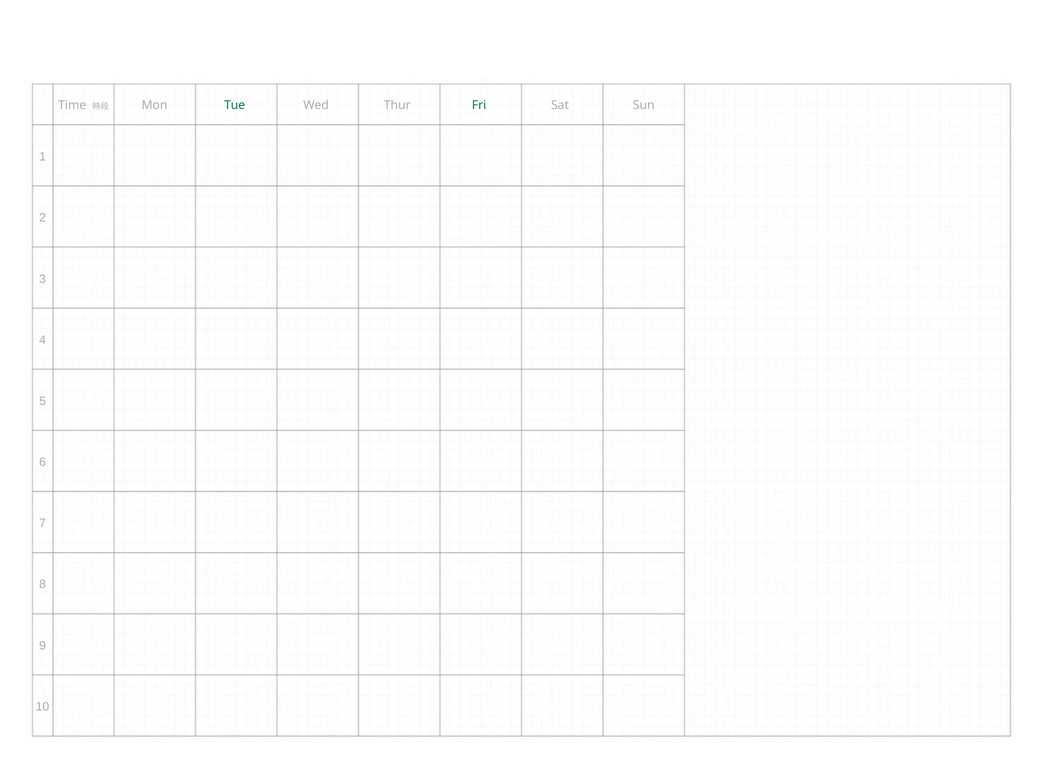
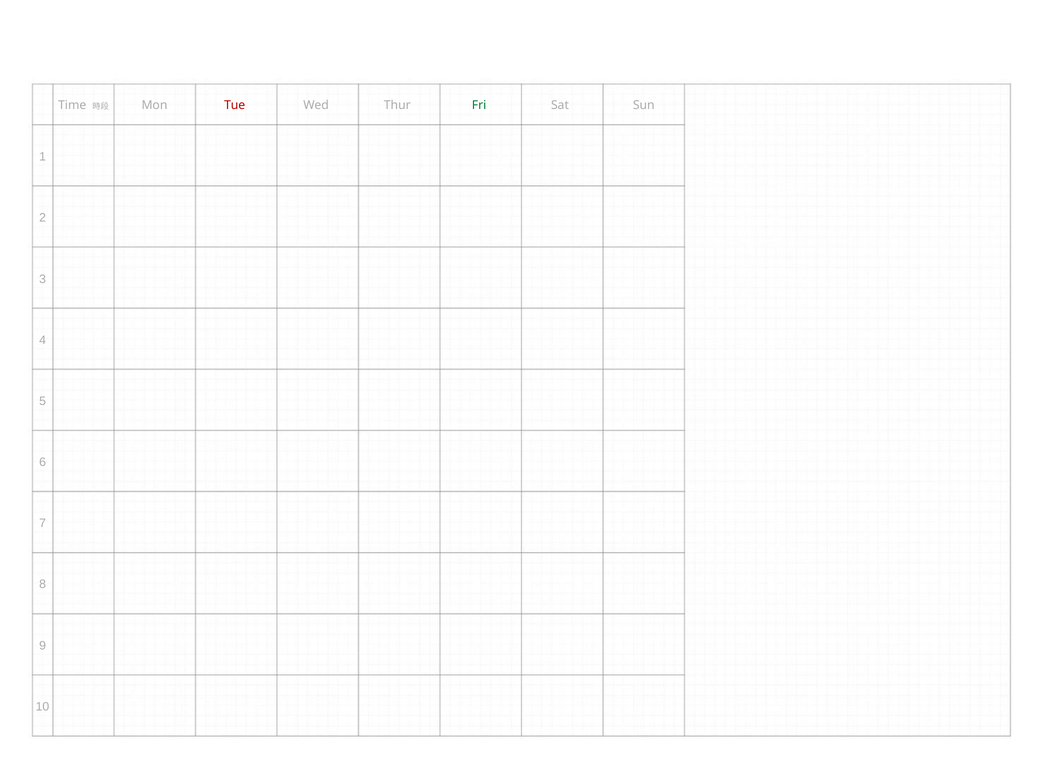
Tue colour: green -> red (235, 105)
